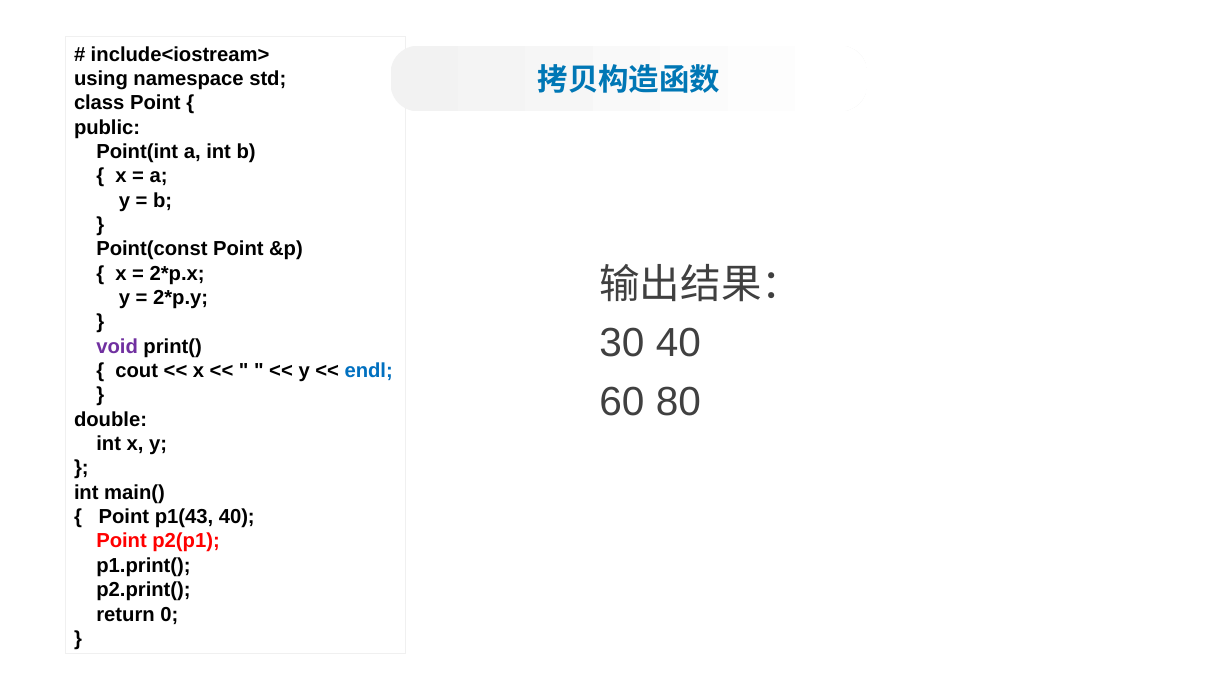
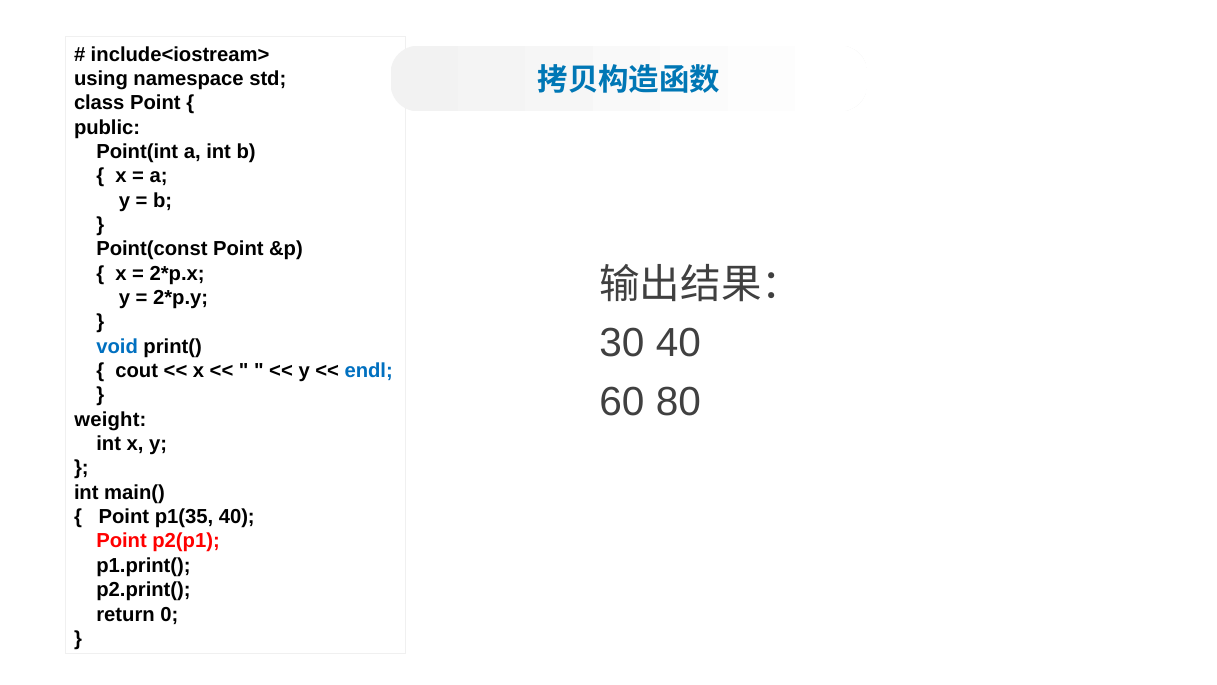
void colour: purple -> blue (117, 346)
double: double -> weight (110, 419)
p1(43: p1(43 -> p1(35 (184, 517)
